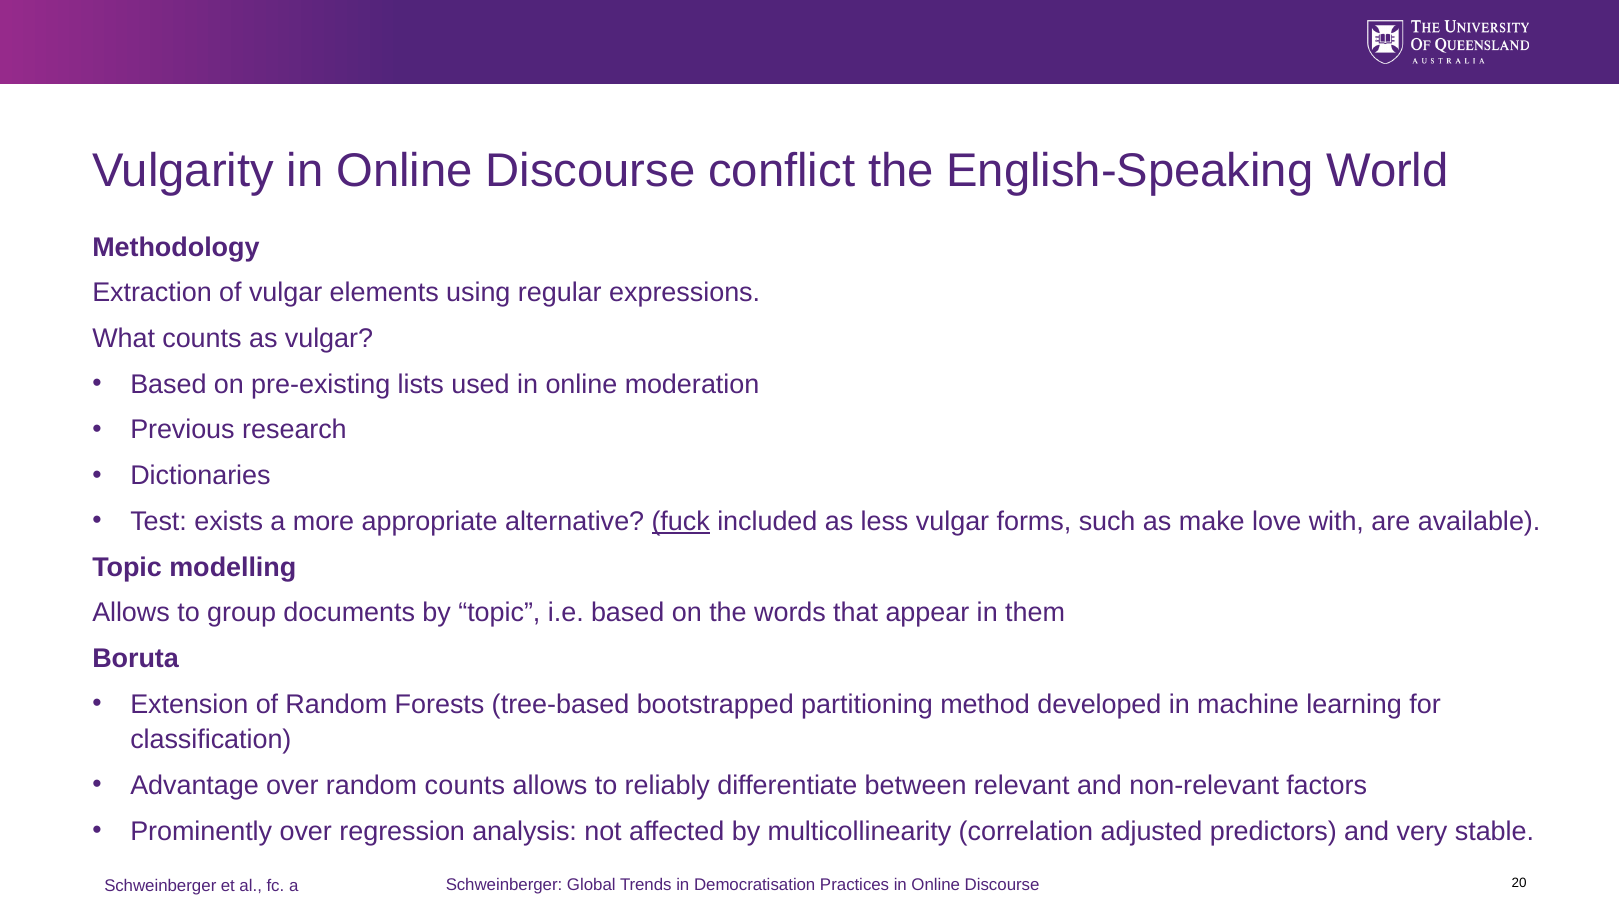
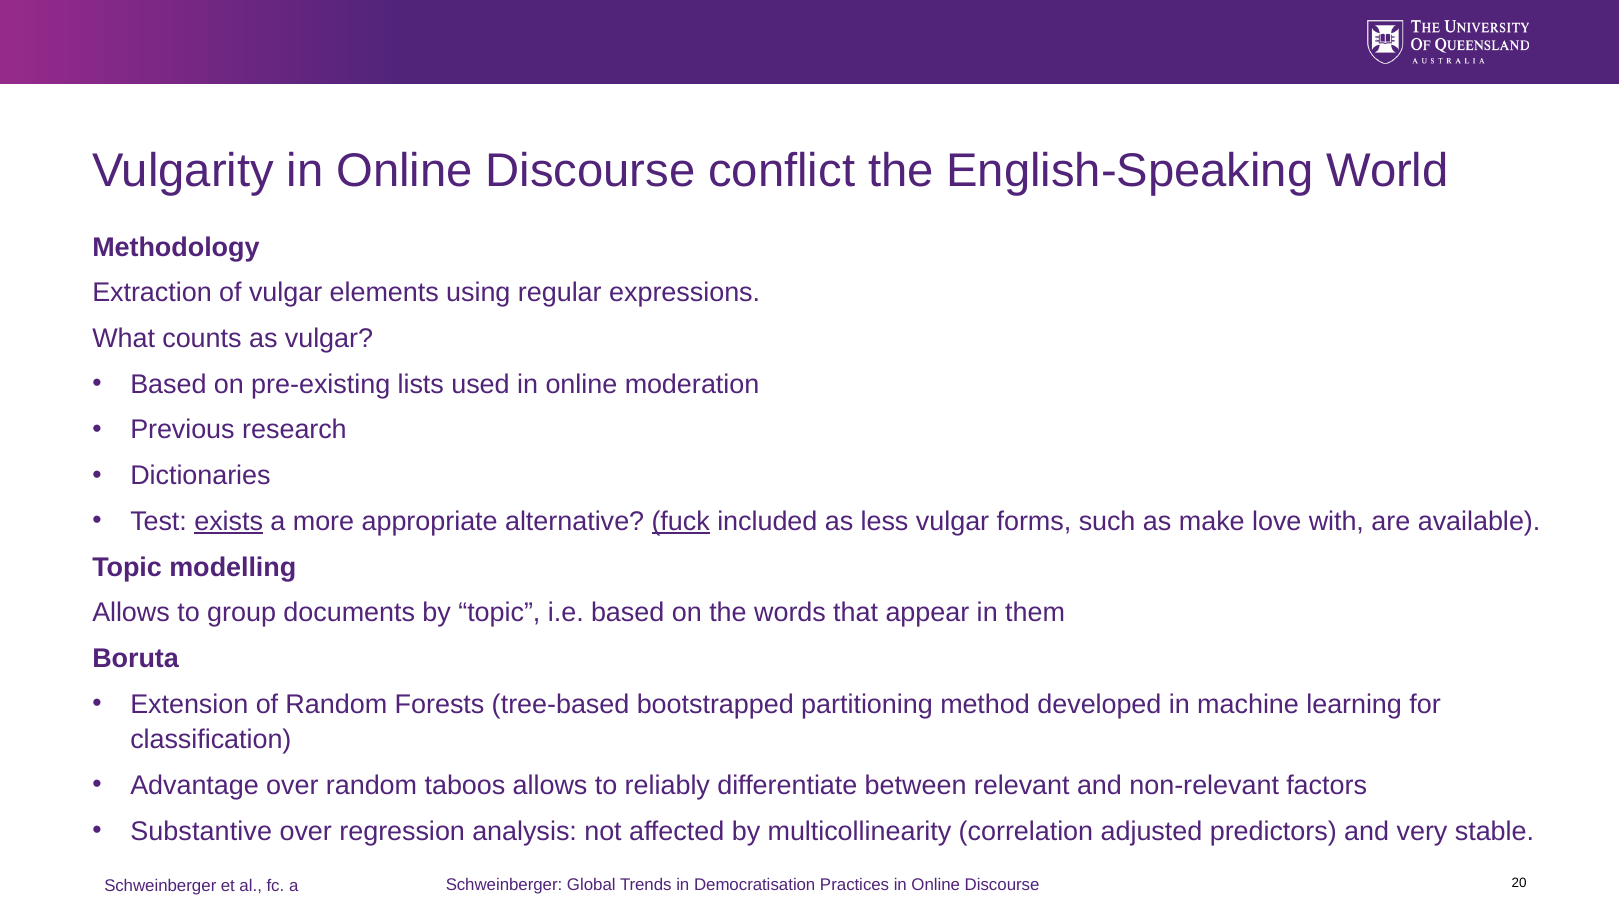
exists underline: none -> present (229, 521)
random counts: counts -> taboos (465, 785)
Prominently: Prominently -> Substantive (201, 831)
